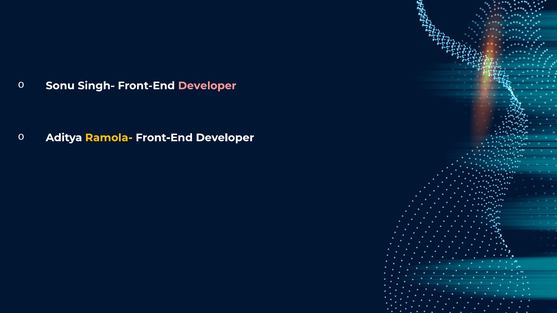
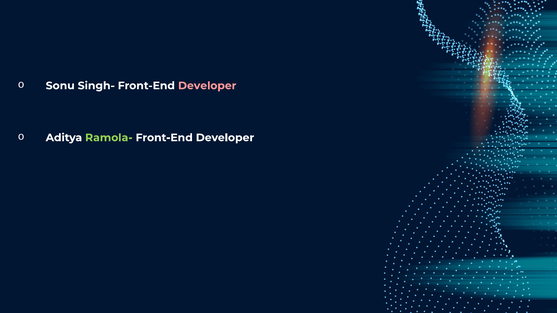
Ramola- colour: yellow -> light green (109, 138)
